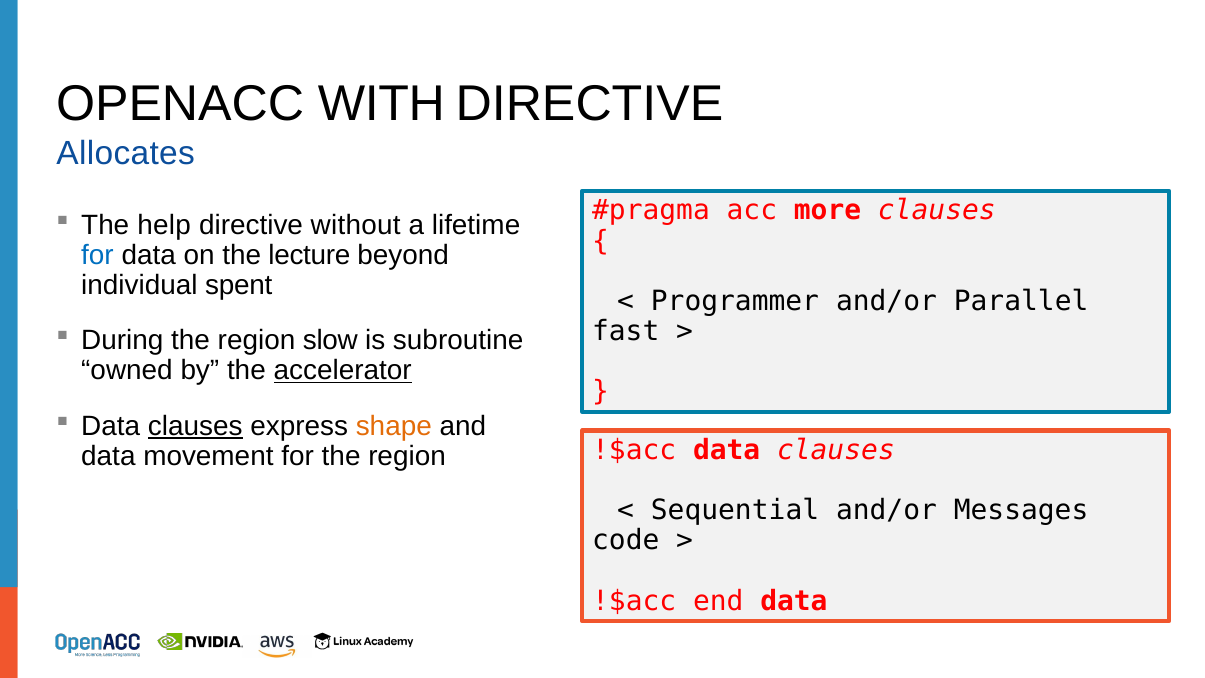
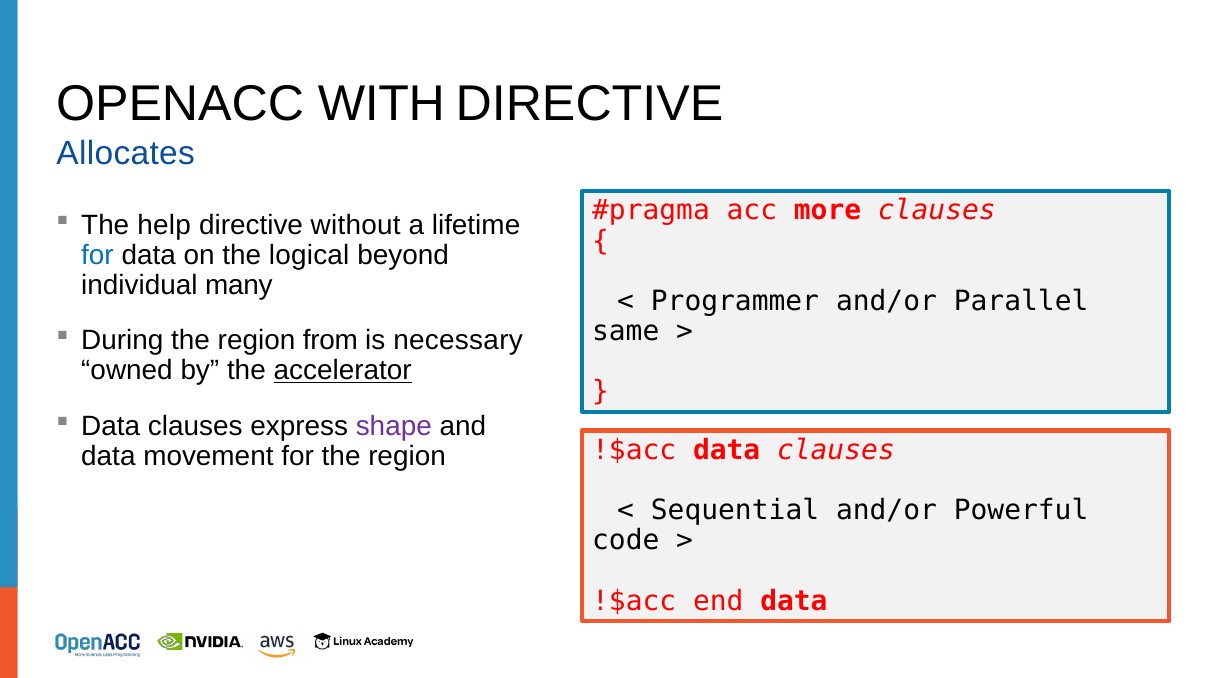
lecture: lecture -> logical (309, 255)
spent: spent -> many (239, 285)
fast: fast -> same (626, 331)
slow: slow -> from (330, 340)
subroutine: subroutine -> necessary (458, 340)
clauses underline: present -> none (195, 426)
shape colour: orange -> purple (394, 426)
Messages: Messages -> Powerful (1021, 510)
